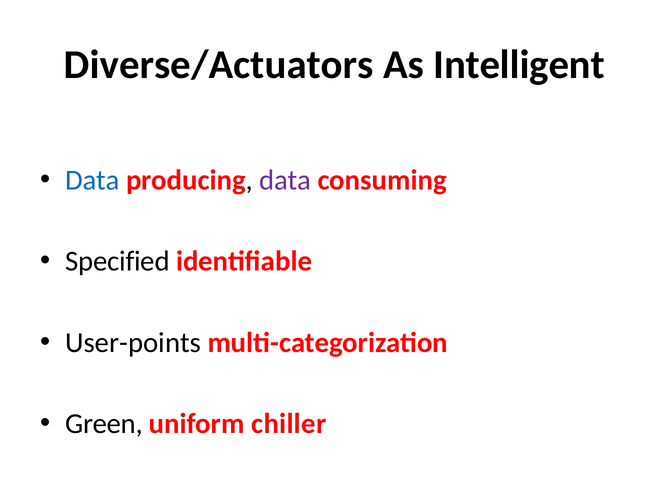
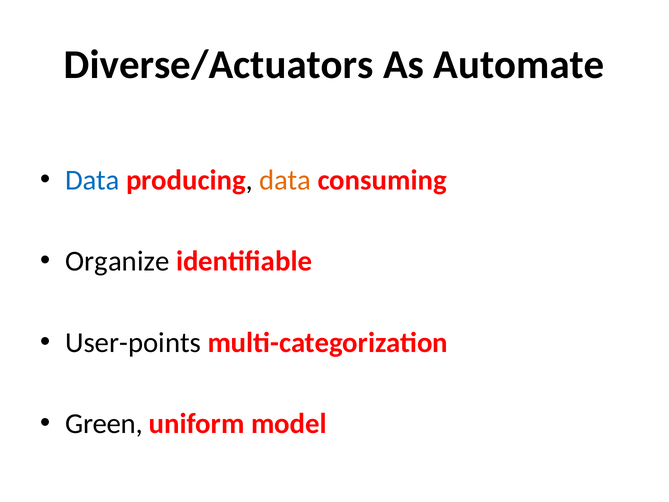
Intelligent: Intelligent -> Automate (519, 65)
data colour: purple -> orange (285, 180)
Specified: Specified -> Organize (117, 261)
chiller: chiller -> model (289, 423)
